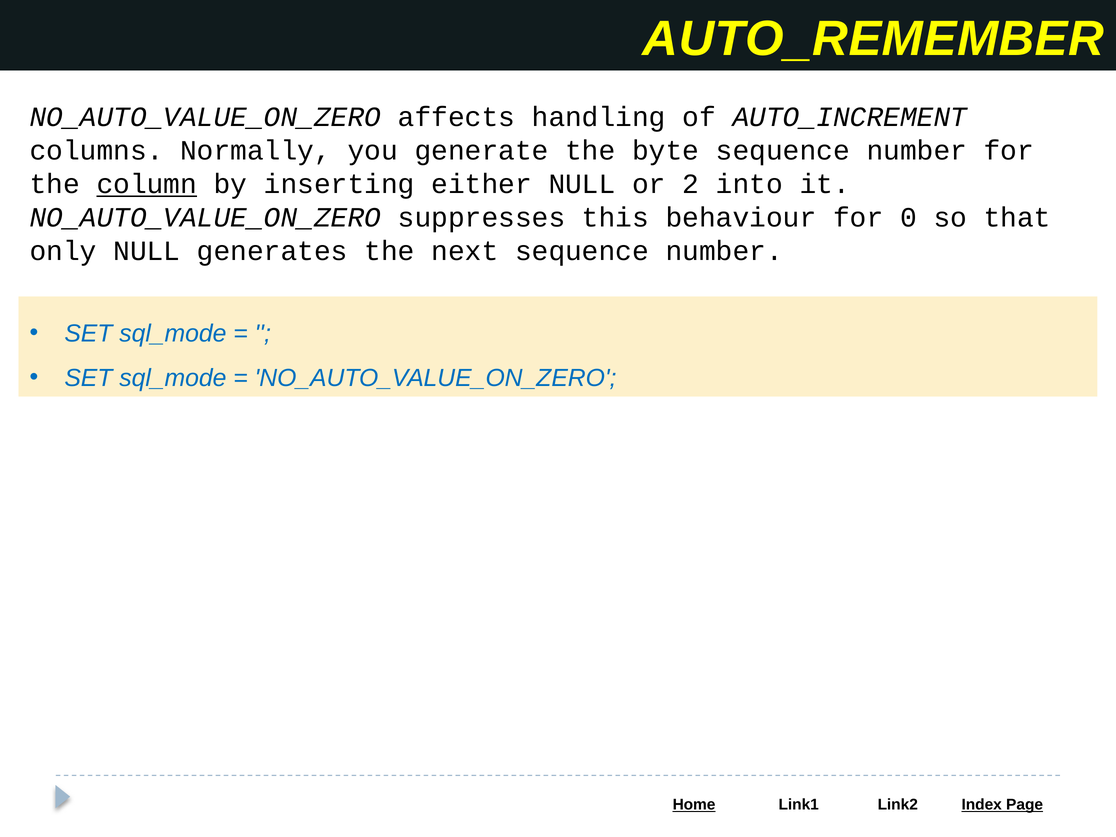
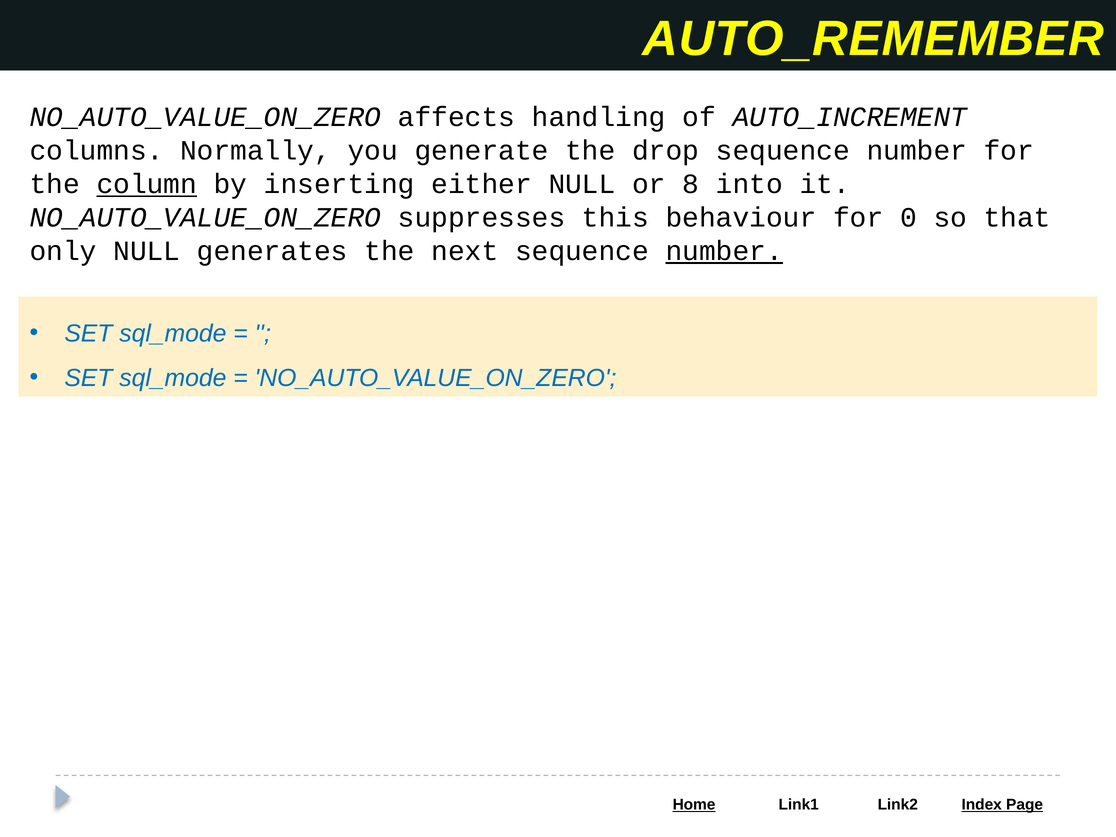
byte: byte -> drop (666, 151)
2: 2 -> 8 (691, 184)
number underline: none -> present (724, 251)
